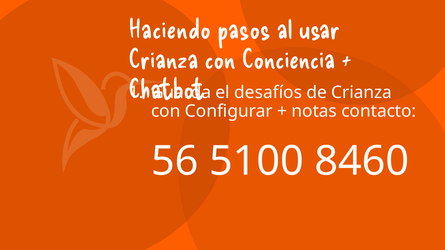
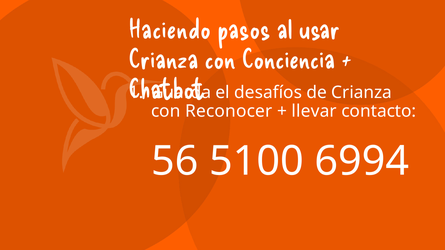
Configurar: Configurar -> Reconocer (229, 111)
notas: notas -> llevar (314, 111)
8460: 8460 -> 6994 (362, 161)
